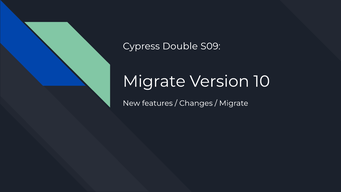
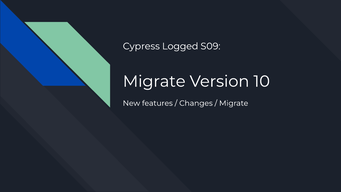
Double: Double -> Logged (180, 46)
